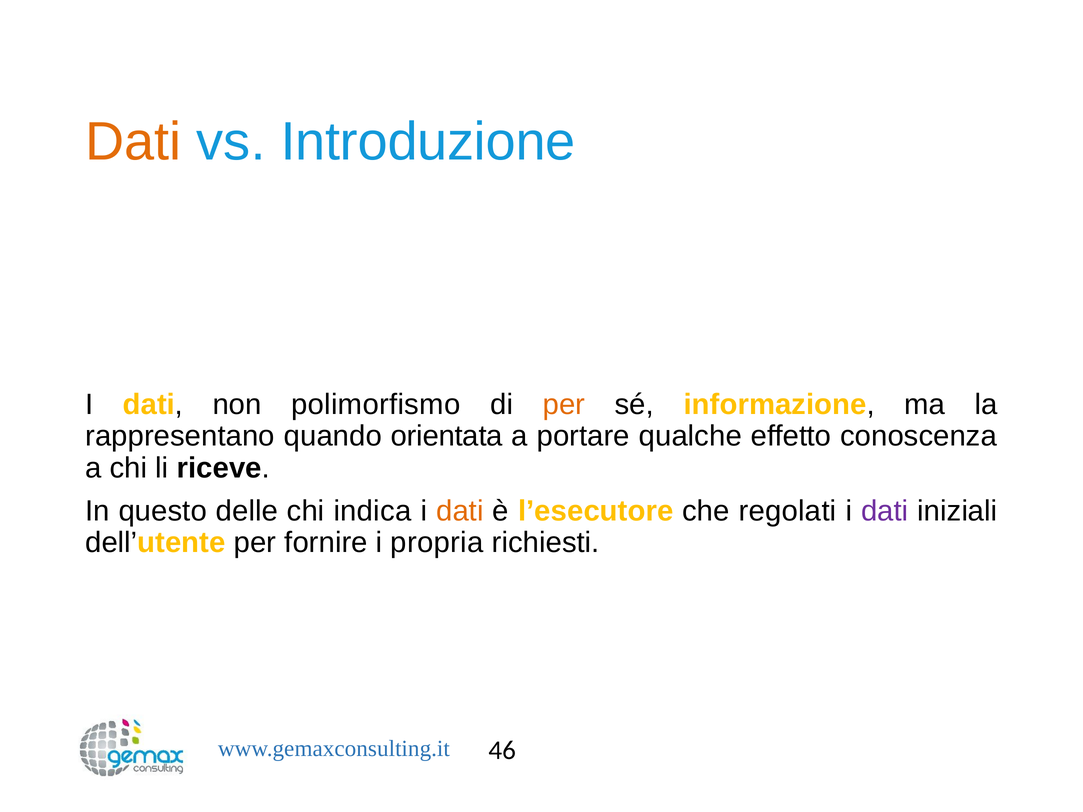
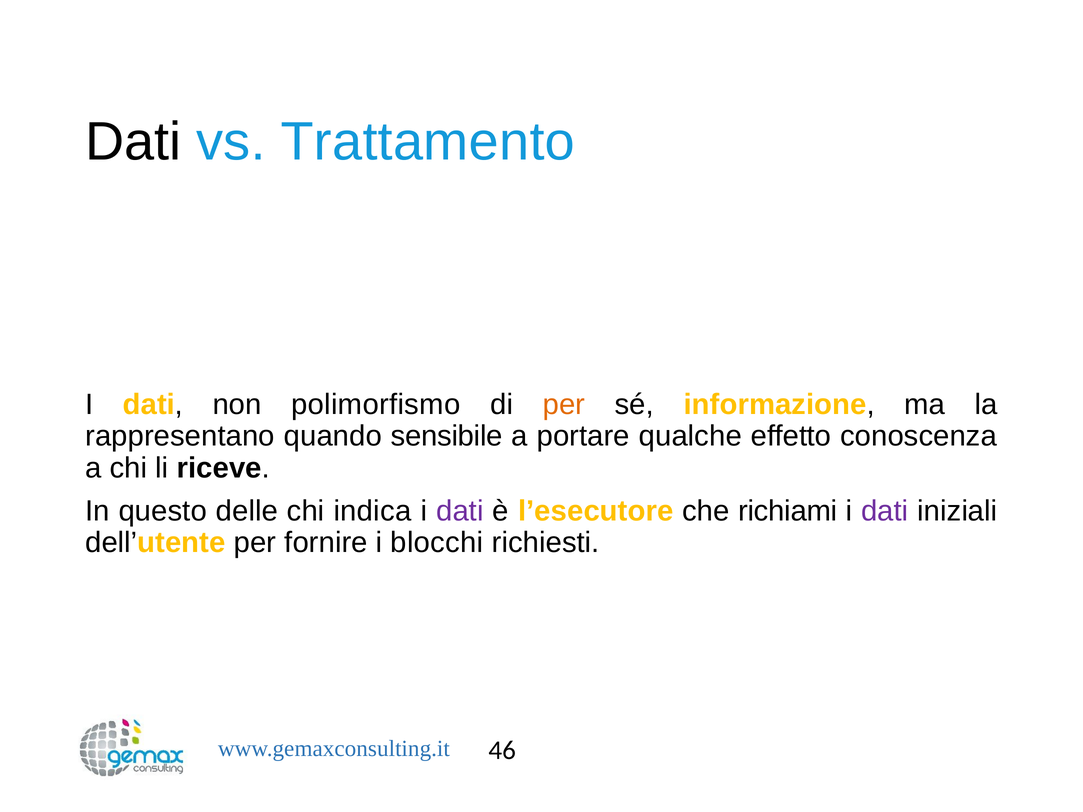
Dati colour: orange -> black (133, 142)
Introduzione: Introduzione -> Trattamento (428, 142)
orientata: orientata -> sensibile (447, 436)
dati colour: orange -> purple (460, 511)
regolati: regolati -> richiami (788, 511)
propria: propria -> blocchi (437, 543)
